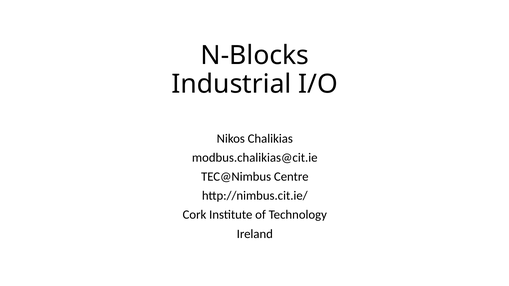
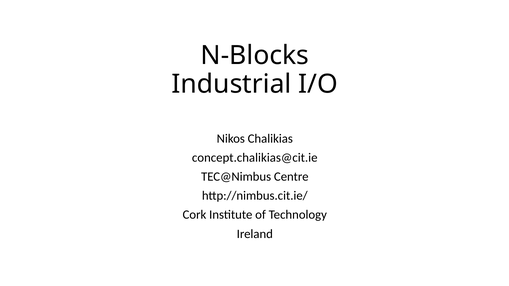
modbus.chalikias@cit.ie: modbus.chalikias@cit.ie -> concept.chalikias@cit.ie (255, 158)
